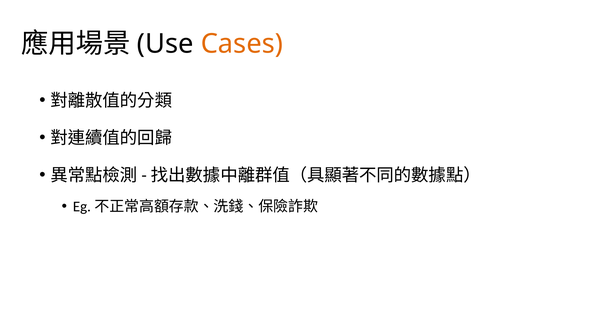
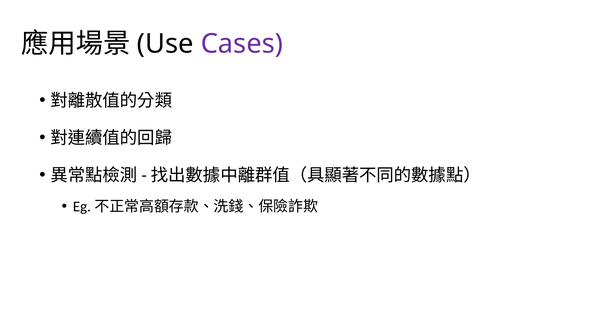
Cases colour: orange -> purple (242, 44)
